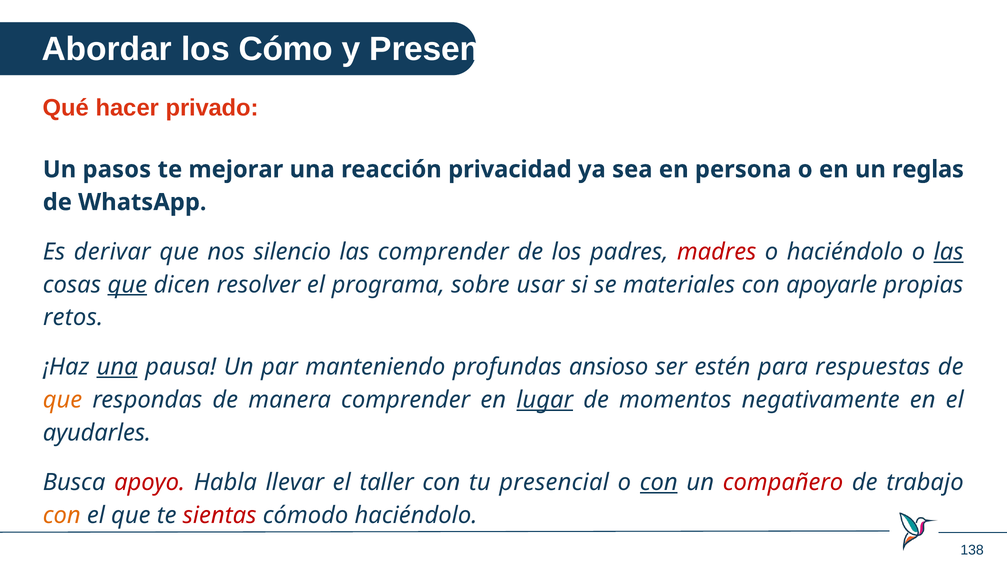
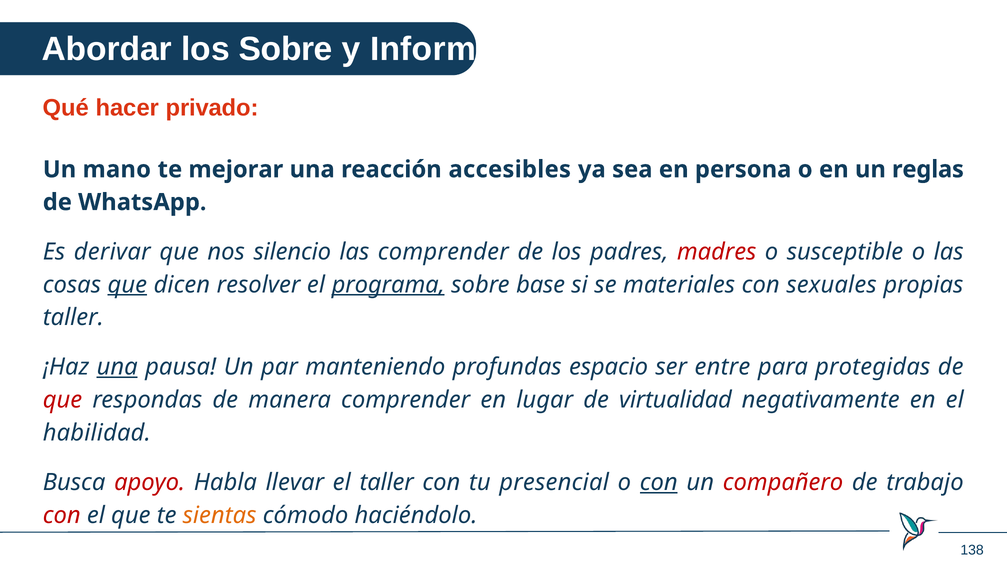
los Cómo: Cómo -> Sobre (286, 49)
Presente: Presente -> Informar (439, 49)
pasos: pasos -> mano (117, 169)
privacidad: privacidad -> accesibles (510, 169)
o haciéndolo: haciéndolo -> susceptible (845, 252)
las underline: present -> none (949, 252)
programa underline: none -> present (388, 284)
usar: usar -> base (541, 284)
apoyarle: apoyarle -> sexuales (832, 284)
retos: retos -> taller (73, 317)
ansioso: ansioso -> espacio (609, 367)
estén: estén -> entre (722, 367)
respuestas: respuestas -> protegidas (873, 367)
que colour: orange -> red (62, 400)
lugar underline: present -> none (545, 400)
momentos: momentos -> virtualidad (675, 400)
ayudarles: ayudarles -> habilidad (97, 432)
con colour: orange -> red (62, 515)
sientas colour: red -> orange (220, 515)
